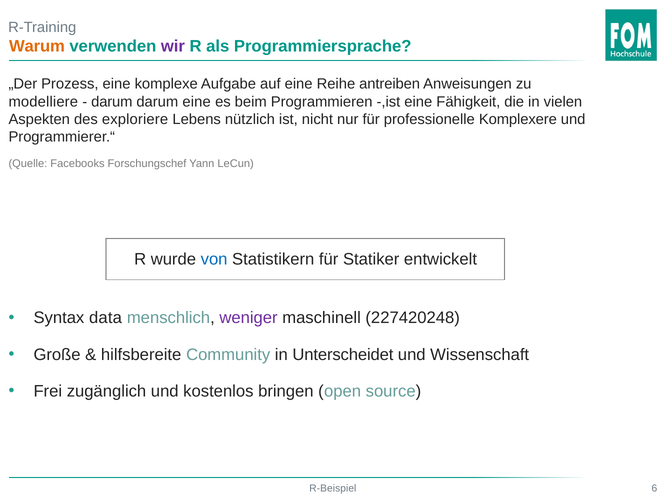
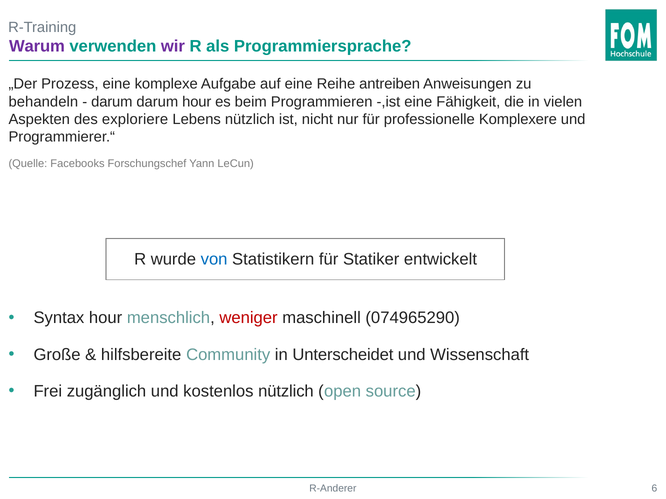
Warum colour: orange -> purple (37, 47)
modelliere: modelliere -> behandeln (43, 102)
darum eine: eine -> hour (197, 102)
Syntax data: data -> hour (106, 318)
weniger colour: purple -> red (249, 318)
227420248: 227420248 -> 074965290 (413, 318)
kostenlos bringen: bringen -> nützlich (286, 392)
R-Beispiel: R-Beispiel -> R-Anderer (333, 489)
